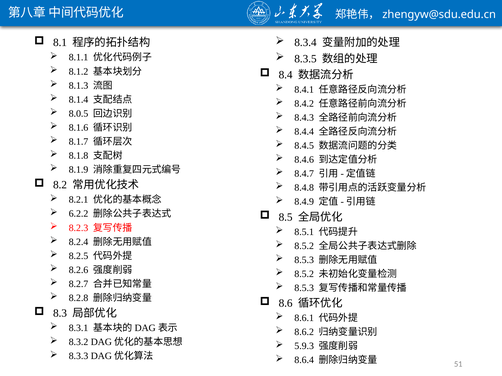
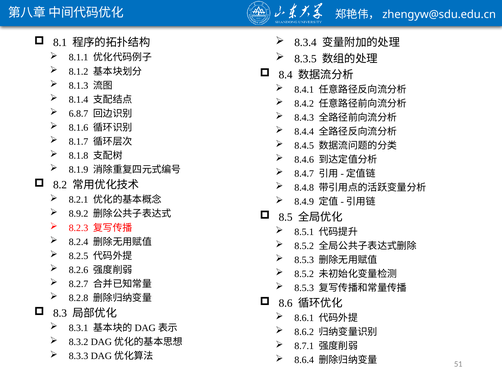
8.0.5: 8.0.5 -> 6.8.7 (79, 114)
6.2.2: 6.2.2 -> 8.9.2 (79, 214)
5.9.3: 5.9.3 -> 8.7.1 (304, 347)
